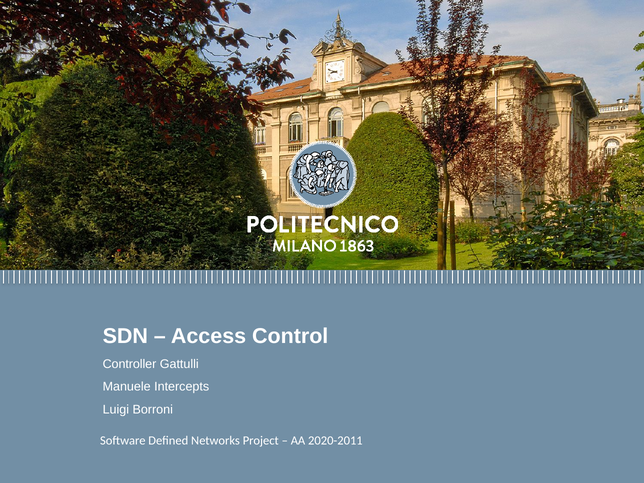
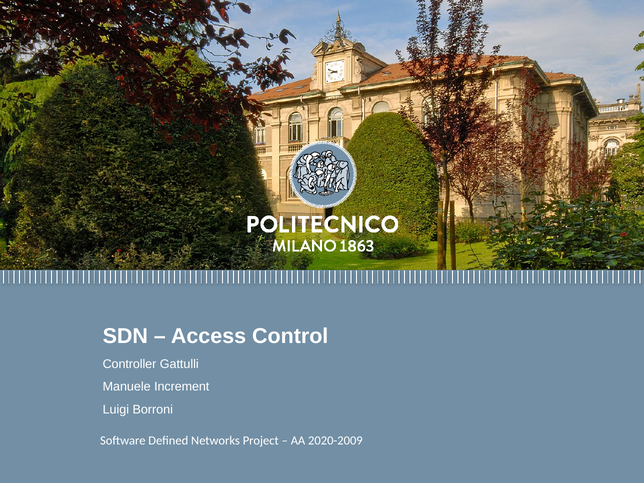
Intercepts: Intercepts -> Increment (182, 387)
2020-2011: 2020-2011 -> 2020-2009 (335, 441)
